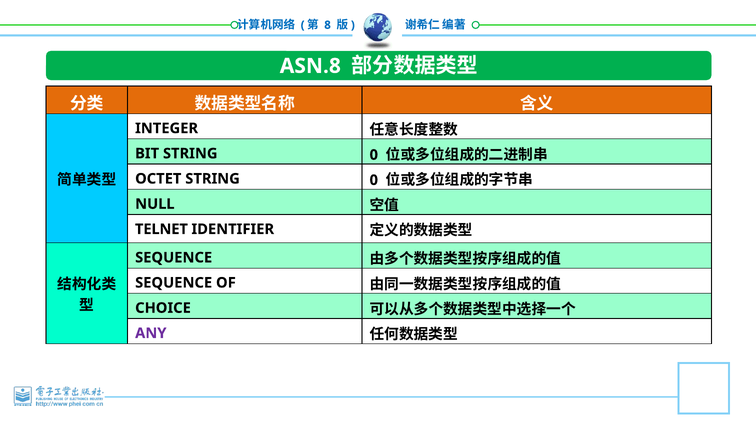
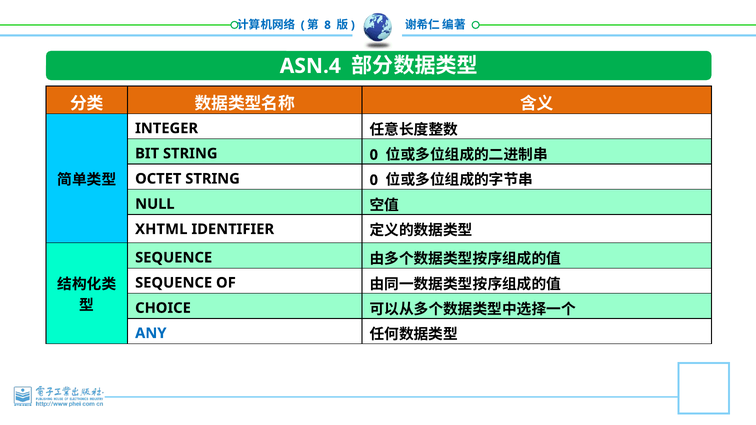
ASN.8: ASN.8 -> ASN.4 (310, 66)
TELNET: TELNET -> XHTML (161, 229)
ANY colour: purple -> blue (151, 333)
